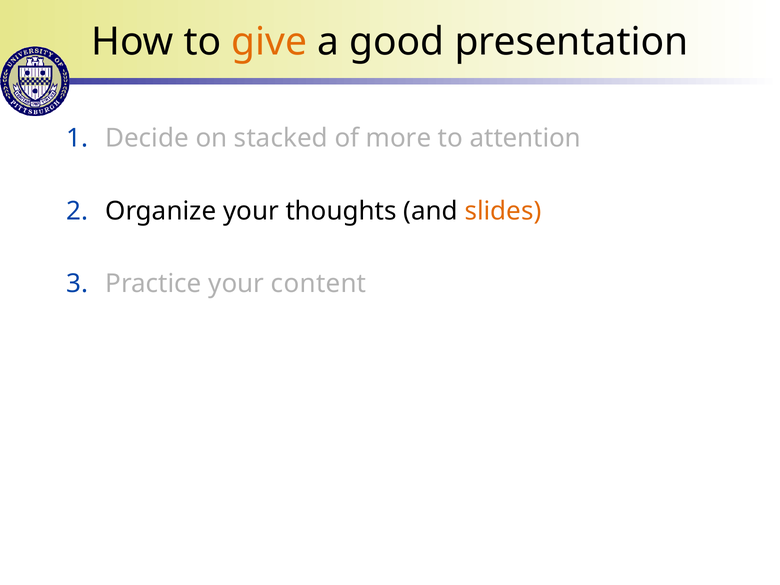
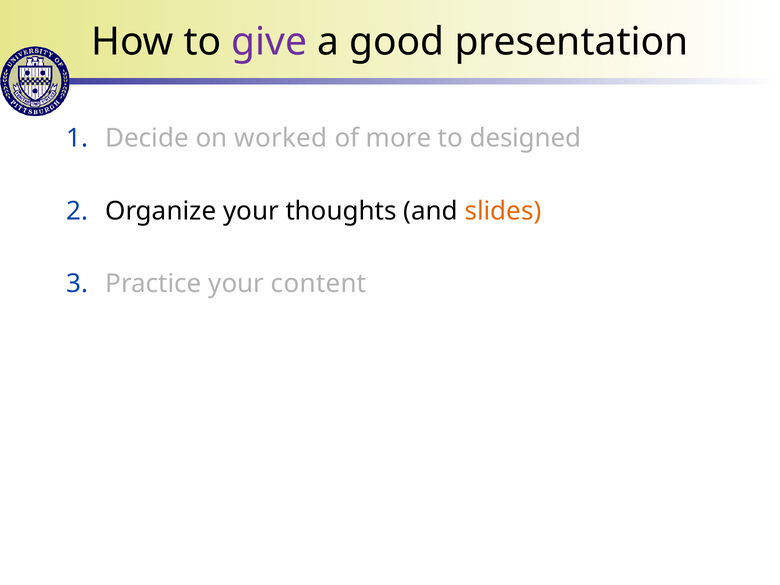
give colour: orange -> purple (269, 42)
stacked: stacked -> worked (281, 138)
attention: attention -> designed (525, 138)
